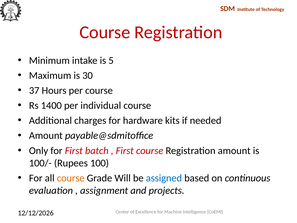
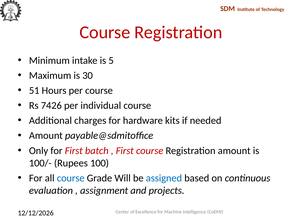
37: 37 -> 51 (34, 90)
1400: 1400 -> 7426 (51, 105)
course colour: orange -> blue (71, 178)
